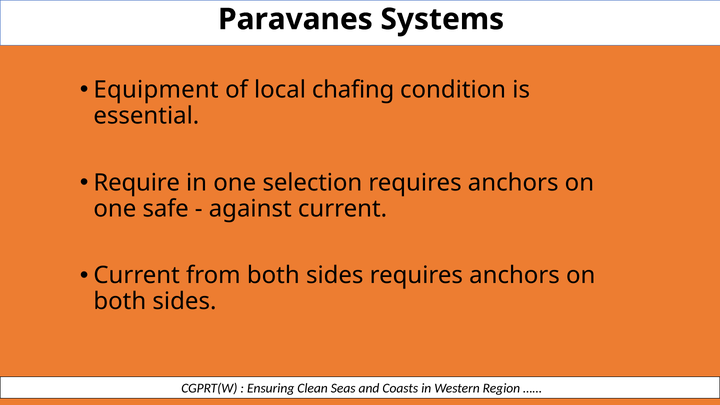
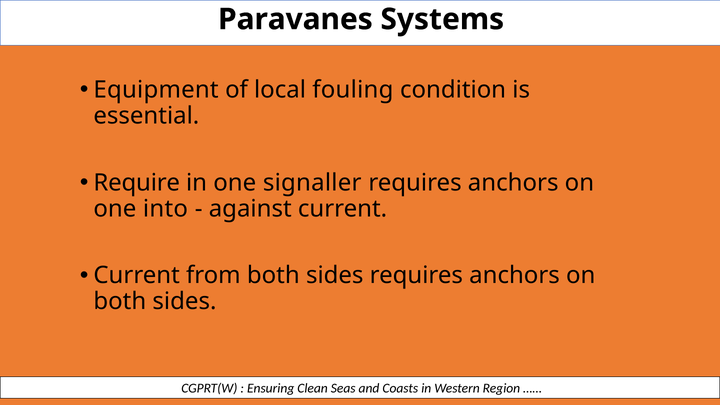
chafing: chafing -> fouling (353, 90)
selection: selection -> signaller (312, 183)
safe: safe -> into (165, 209)
